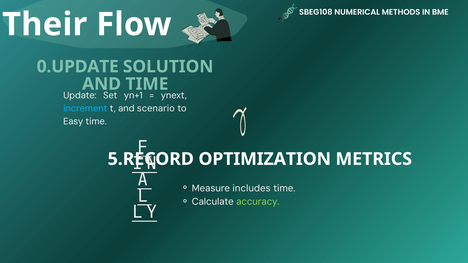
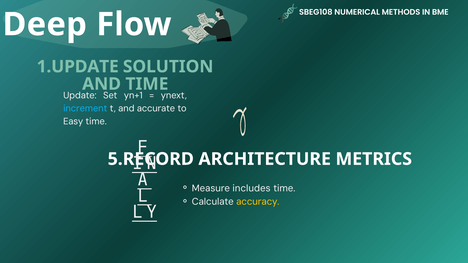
Their: Their -> Deep (45, 24)
0.UPDATE: 0.UPDATE -> 1.UPDATE (78, 67)
scenario: scenario -> accurate (156, 109)
OPTIMIZATION: OPTIMIZATION -> ARCHITECTURE (265, 159)
accuracy colour: light green -> yellow (258, 202)
